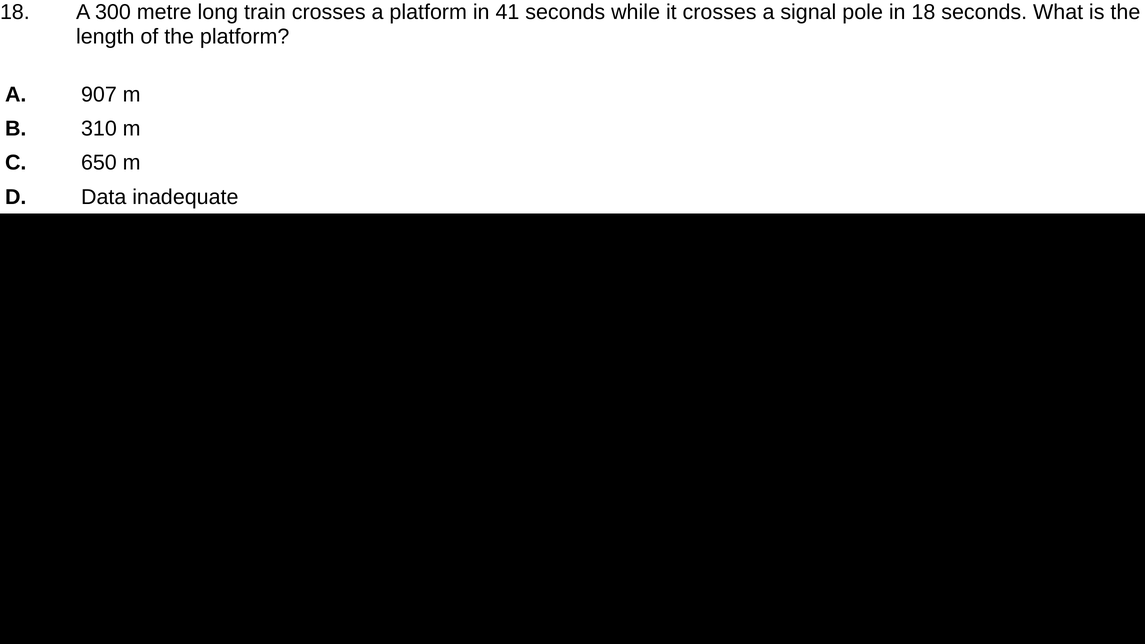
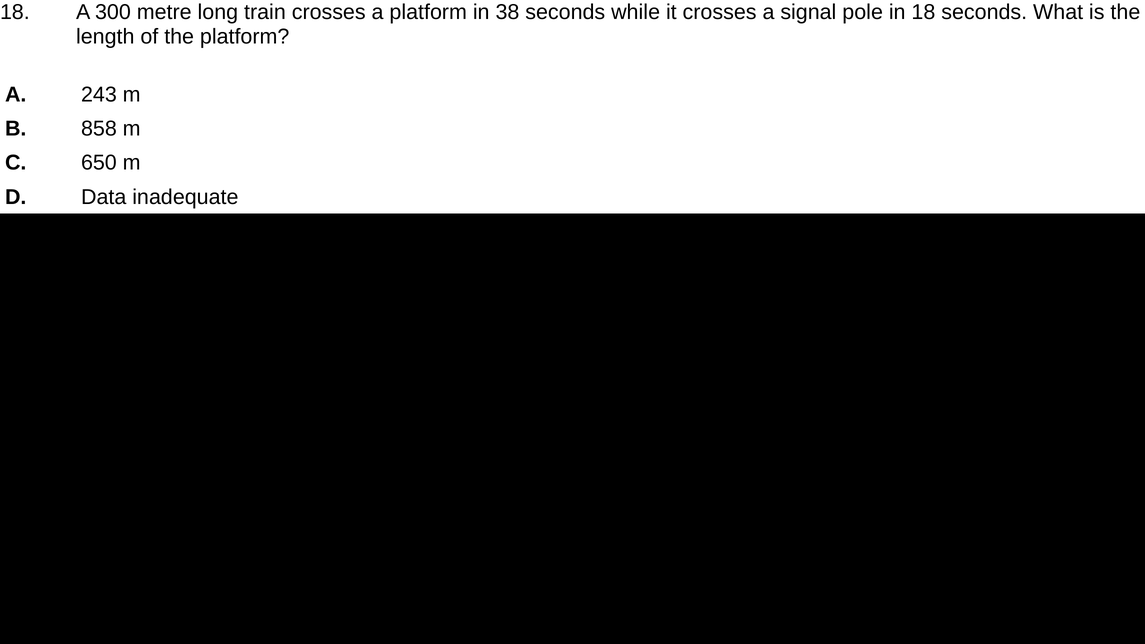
41: 41 -> 38 (507, 12)
907: 907 -> 243 (99, 95)
310: 310 -> 858 (99, 129)
